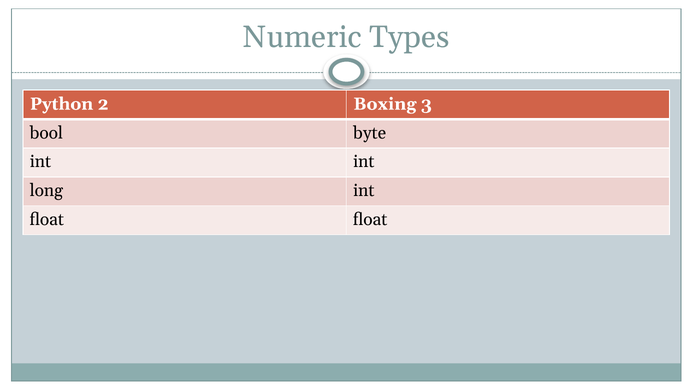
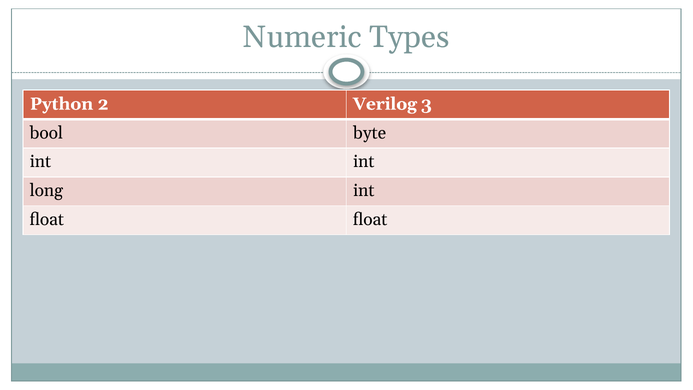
Boxing: Boxing -> Verilog (385, 104)
